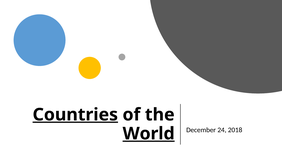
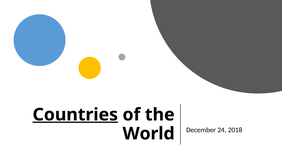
World underline: present -> none (149, 134)
